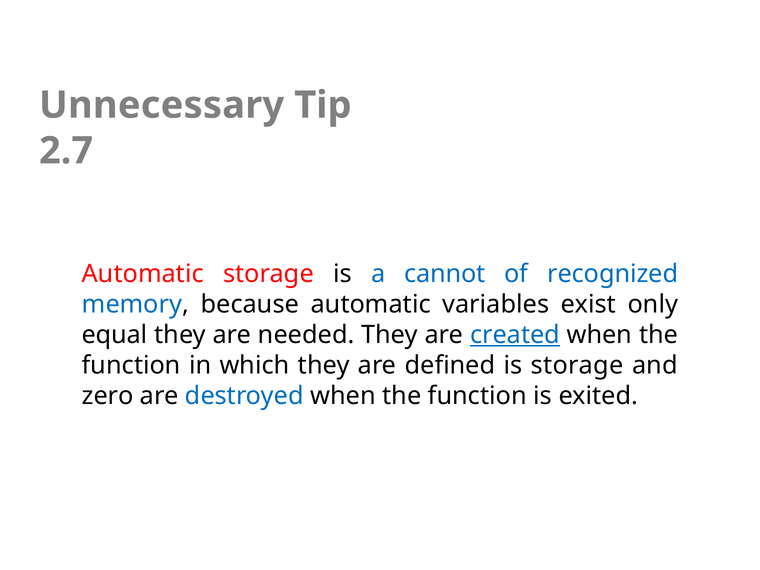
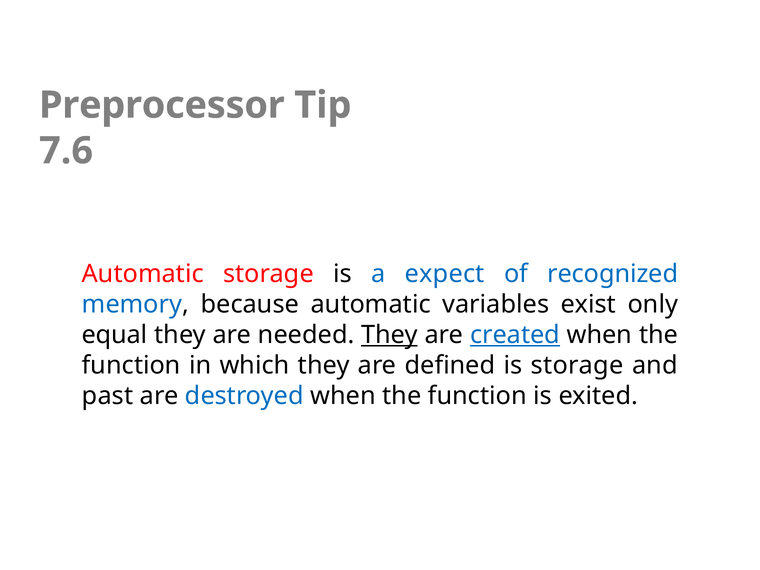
Unnecessary: Unnecessary -> Preprocessor (162, 105)
2.7: 2.7 -> 7.6 (66, 151)
cannot: cannot -> expect (445, 274)
They underline: none -> present (390, 335)
zero: zero -> past (108, 396)
